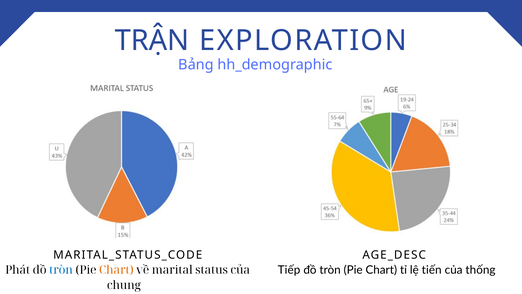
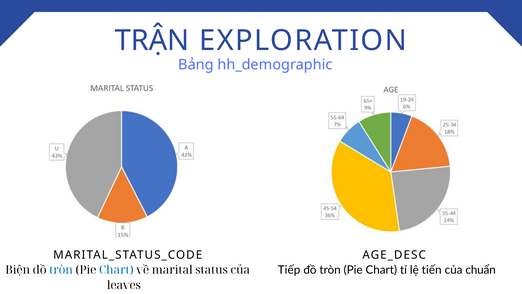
Phát: Phát -> Biện (18, 270)
Chart colour: orange -> blue (116, 270)
thống: thống -> chuẩn (481, 270)
chung: chung -> leaves (124, 285)
